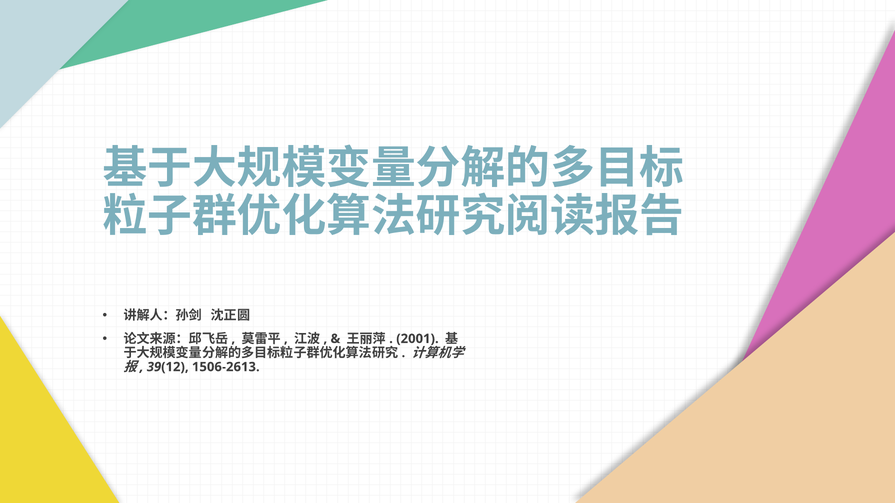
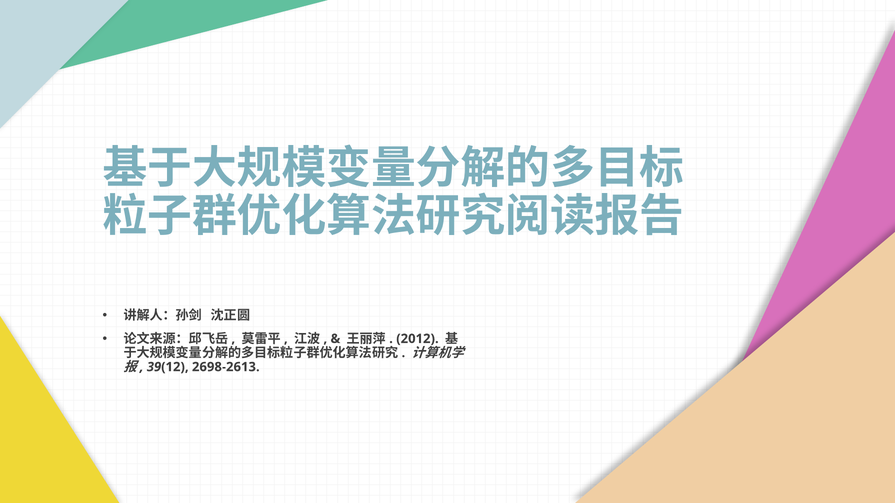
2001: 2001 -> 2012 (417, 339)
1506-2613: 1506-2613 -> 2698-2613 (226, 367)
